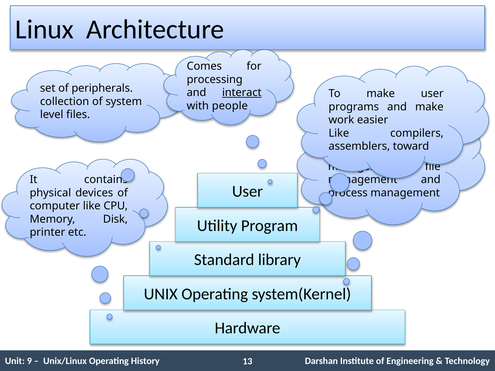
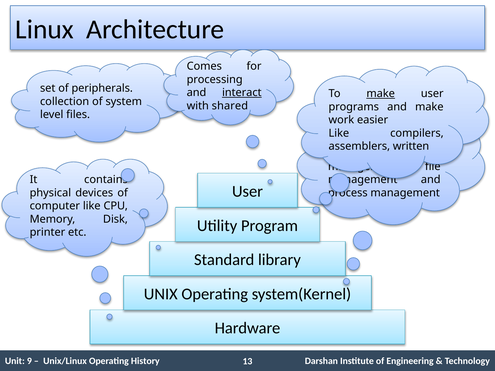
make underline: none -> present (381, 94)
people: people -> shared (230, 106)
toward: toward -> written (411, 146)
